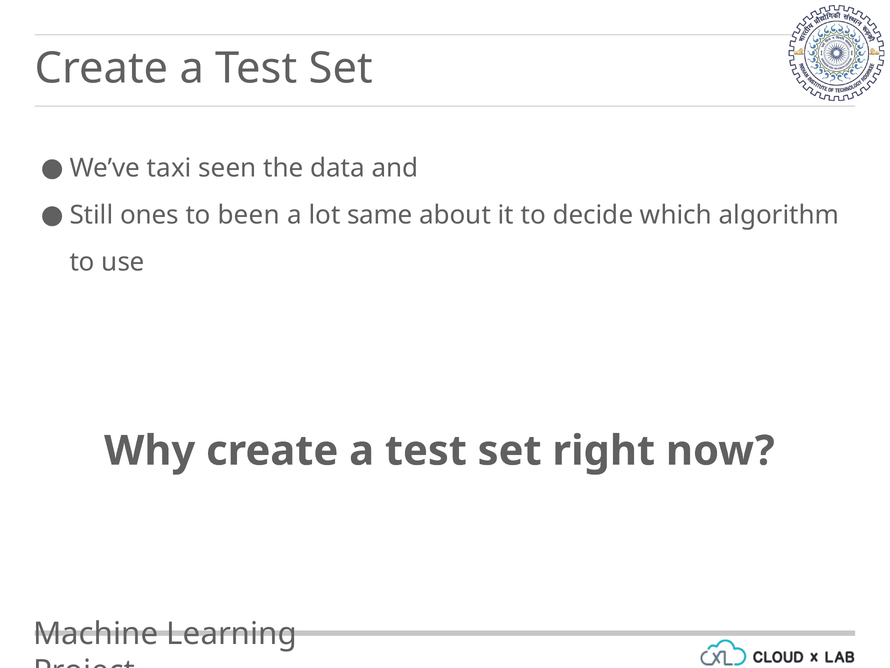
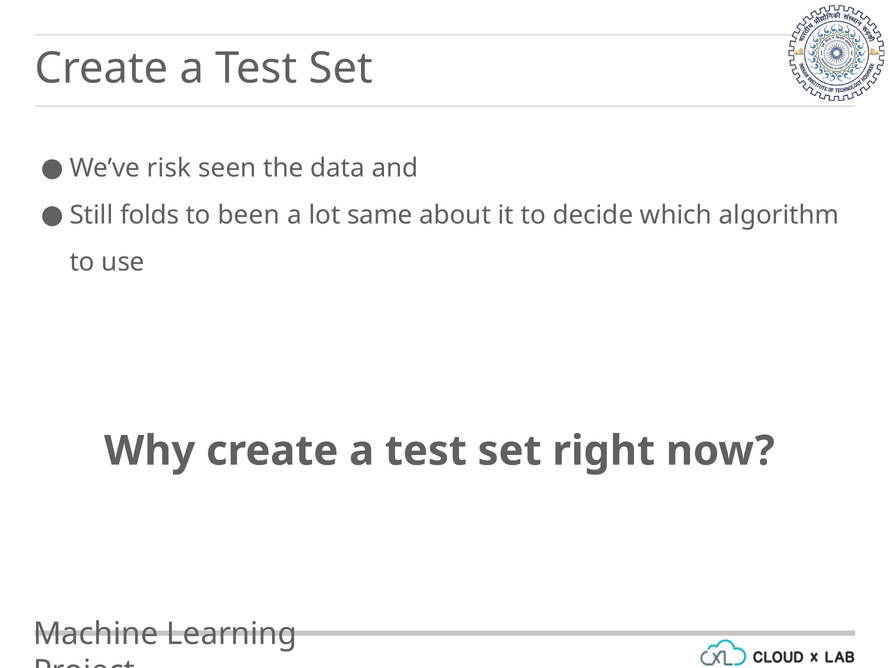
taxi: taxi -> risk (169, 168)
ones: ones -> folds (150, 215)
